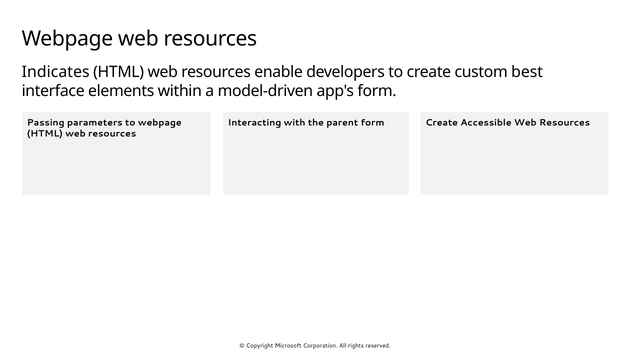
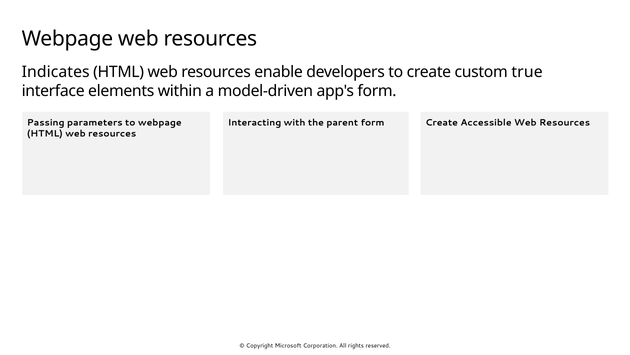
best: best -> true (527, 72)
